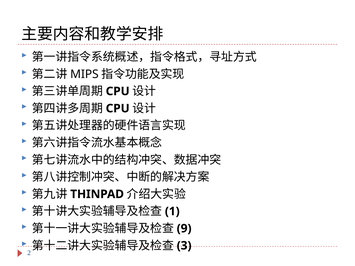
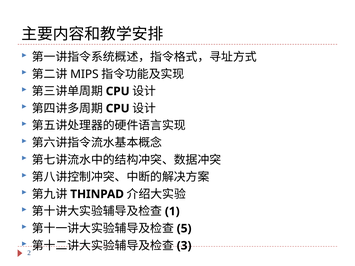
9: 9 -> 5 (184, 229)
